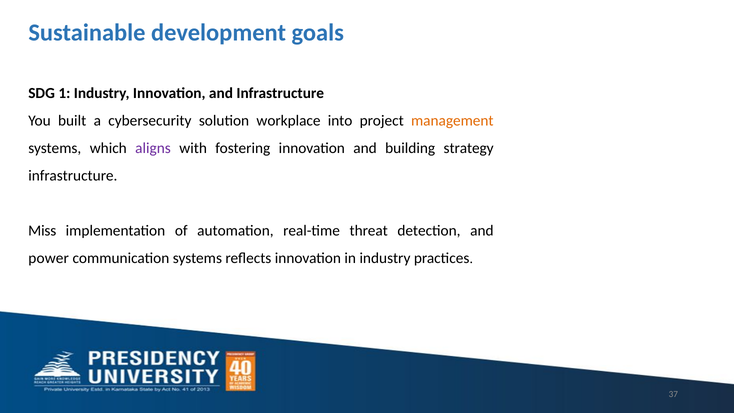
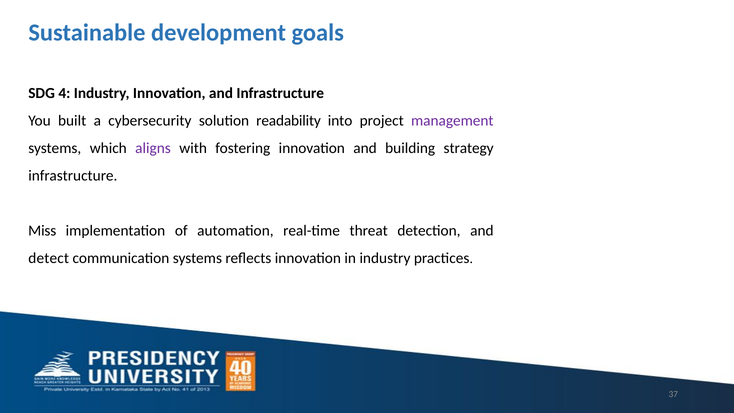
1: 1 -> 4 (64, 93)
workplace: workplace -> readability (289, 121)
management colour: orange -> purple (452, 121)
power: power -> detect (49, 258)
